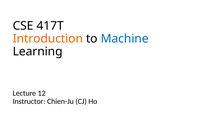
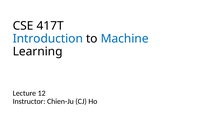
Introduction colour: orange -> blue (48, 39)
